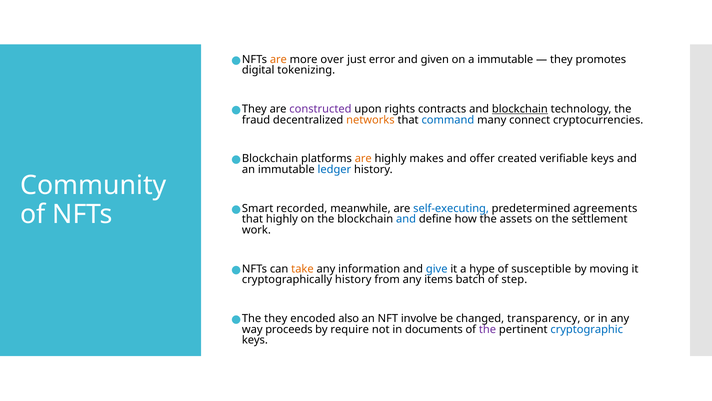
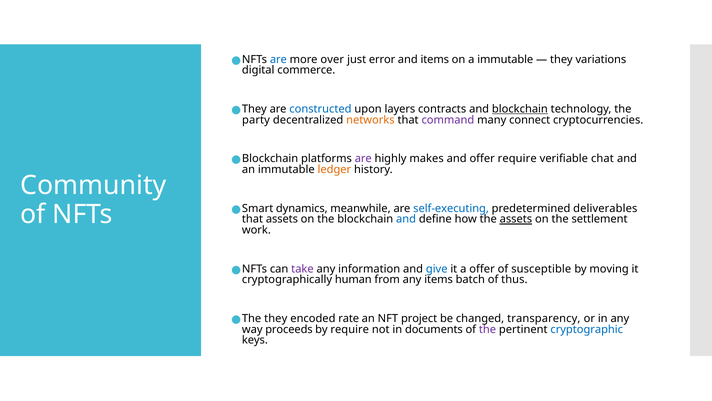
are colour: orange -> blue (278, 59)
and given: given -> items (435, 59)
promotes: promotes -> variations (601, 59)
tokenizing: tokenizing -> commerce (306, 70)
constructed colour: purple -> blue (320, 109)
rights: rights -> layers (400, 109)
fraud: fraud -> party (256, 120)
command colour: blue -> purple (448, 120)
are colour: orange -> purple (363, 159)
offer created: created -> require (517, 159)
verifiable keys: keys -> chat (602, 159)
ledger colour: blue -> orange (334, 169)
recorded: recorded -> dynamics (302, 208)
agreements: agreements -> deliverables (605, 208)
that highly: highly -> assets (282, 219)
assets underline: none -> present (516, 219)
take colour: orange -> purple (302, 269)
a hype: hype -> offer (482, 269)
cryptographically history: history -> human (353, 279)
step: step -> thus (514, 279)
also: also -> rate (349, 318)
involve: involve -> project (419, 318)
